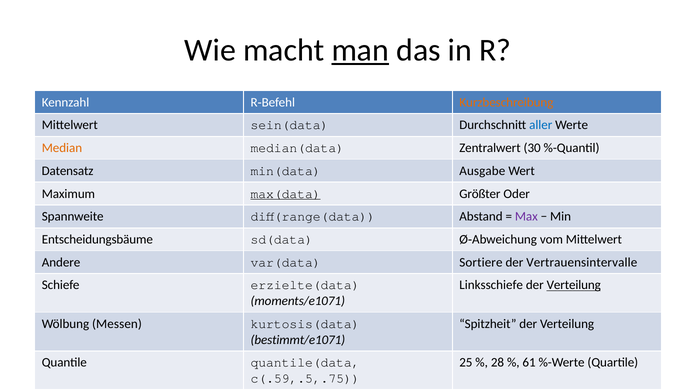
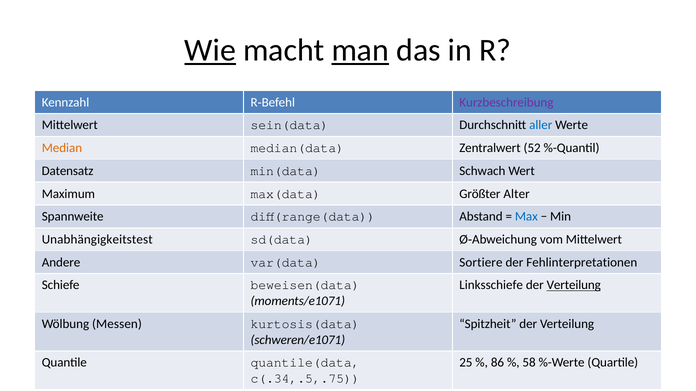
Wie underline: none -> present (210, 50)
Kurzbeschreibung colour: orange -> purple (506, 102)
30: 30 -> 52 (532, 148)
Ausgabe: Ausgabe -> Schwach (482, 171)
max(data underline: present -> none (286, 194)
Oder: Oder -> Alter (517, 194)
Max colour: purple -> blue (526, 217)
Entscheidungsbäume: Entscheidungsbäume -> Unabhängigkeitstest (97, 240)
Vertrauensintervalle: Vertrauensintervalle -> Fehlinterpretationen (582, 263)
erzielte(data: erzielte(data -> beweisen(data (305, 285)
bestimmt/e1071: bestimmt/e1071 -> schweren/e1071 (298, 340)
28: 28 -> 86 (497, 363)
61: 61 -> 58 (529, 363)
c(.59,.5,.75: c(.59,.5,.75 -> c(.34,.5,.75 (305, 379)
